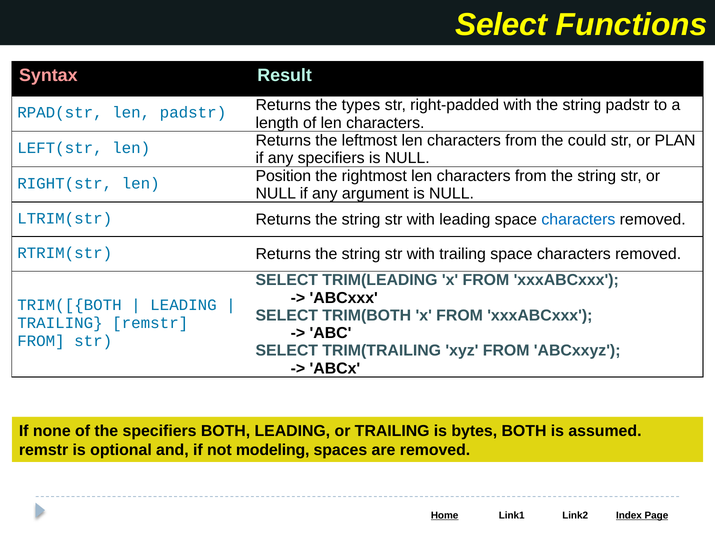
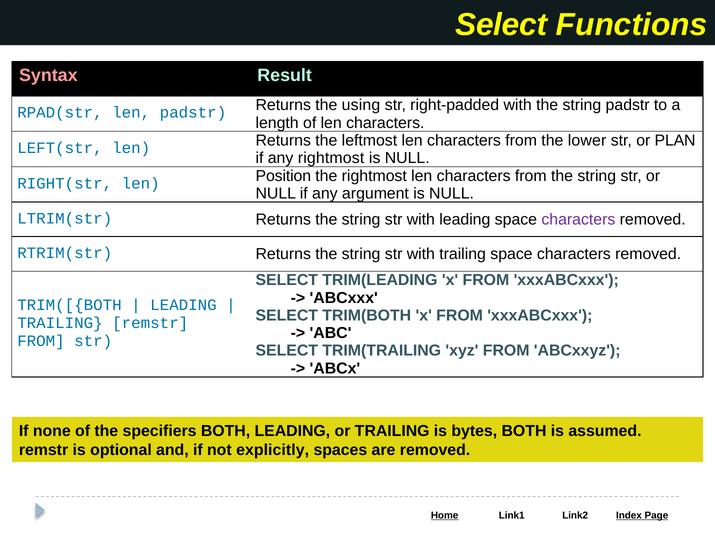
types: types -> using (361, 105)
could: could -> lower (587, 141)
any specifiers: specifiers -> rightmost (331, 158)
characters colour: blue -> purple (578, 220)
modeling: modeling -> explicitly (273, 450)
